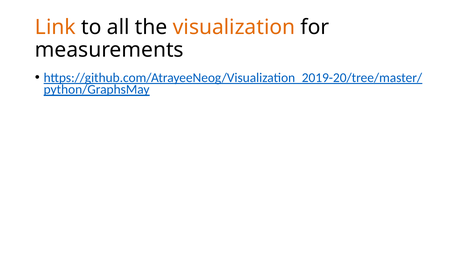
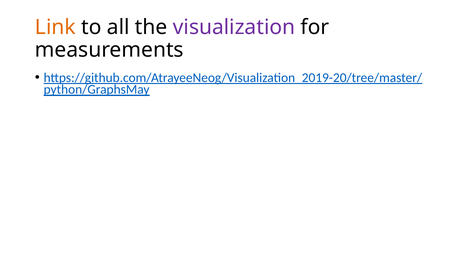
visualization colour: orange -> purple (234, 27)
